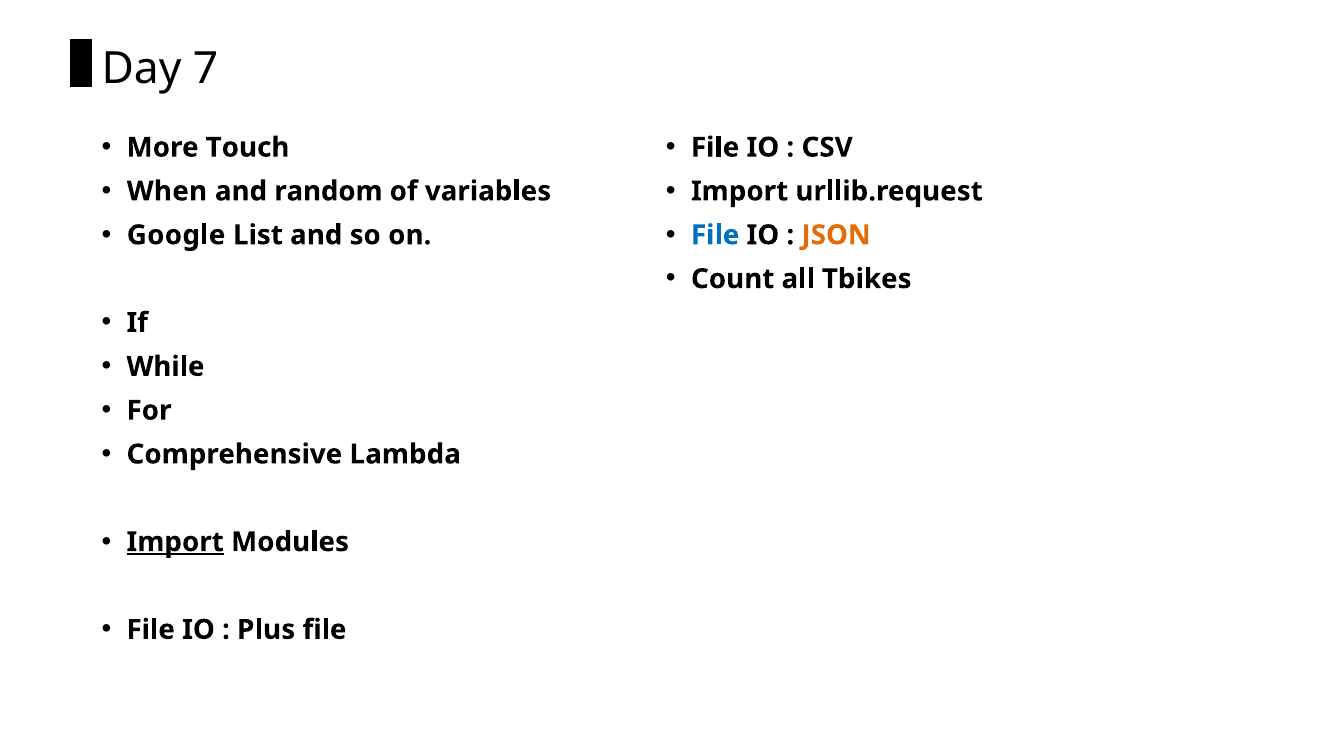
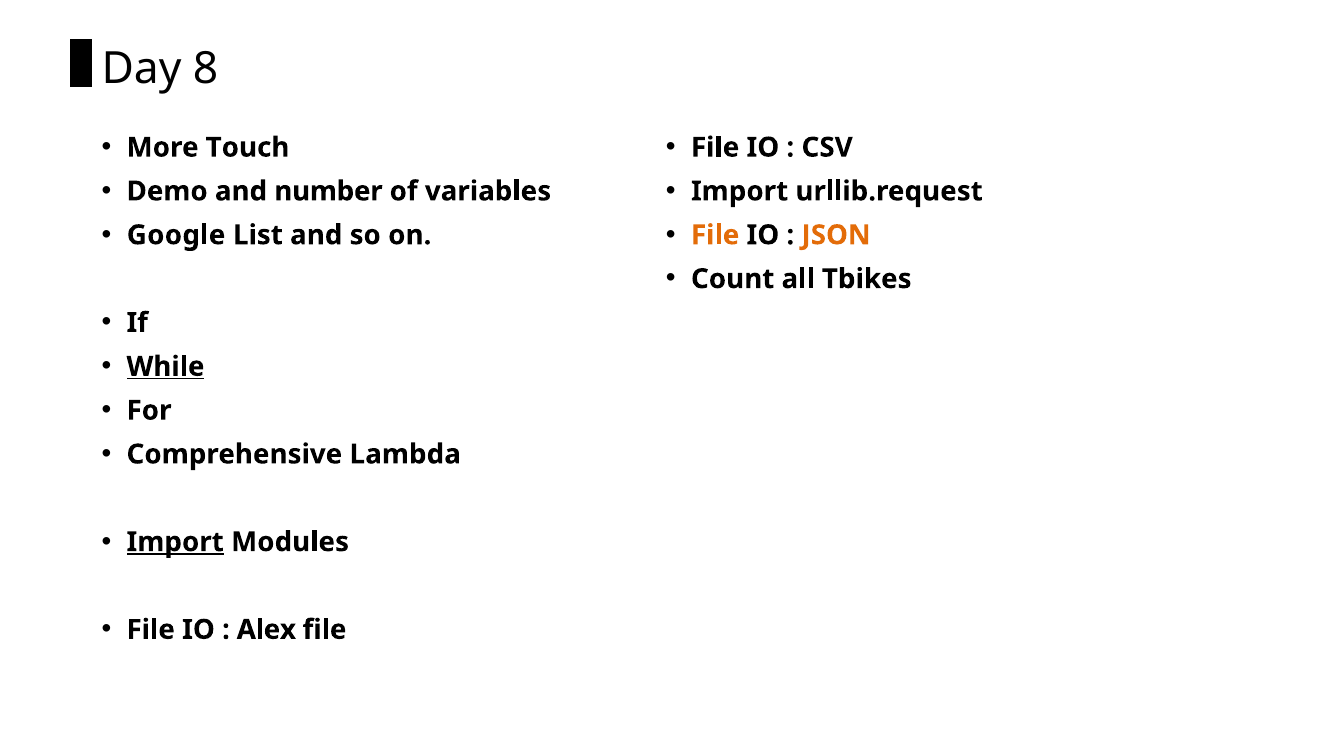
7: 7 -> 8 (206, 69)
When: When -> Demo (167, 191)
random: random -> number (328, 191)
File colour: blue -> orange (715, 235)
While underline: none -> present (166, 367)
Plus: Plus -> Alex (266, 630)
